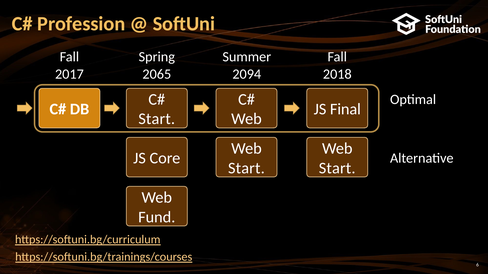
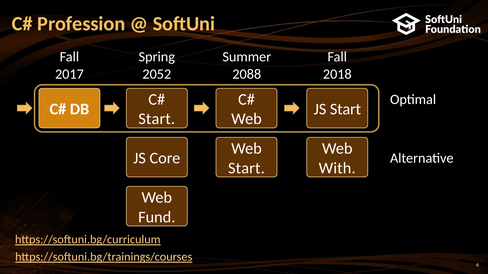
2065: 2065 -> 2052 (157, 74)
2094: 2094 -> 2088 (247, 74)
JS Final: Final -> Start (345, 109)
Start: Start -> With (337, 168)
